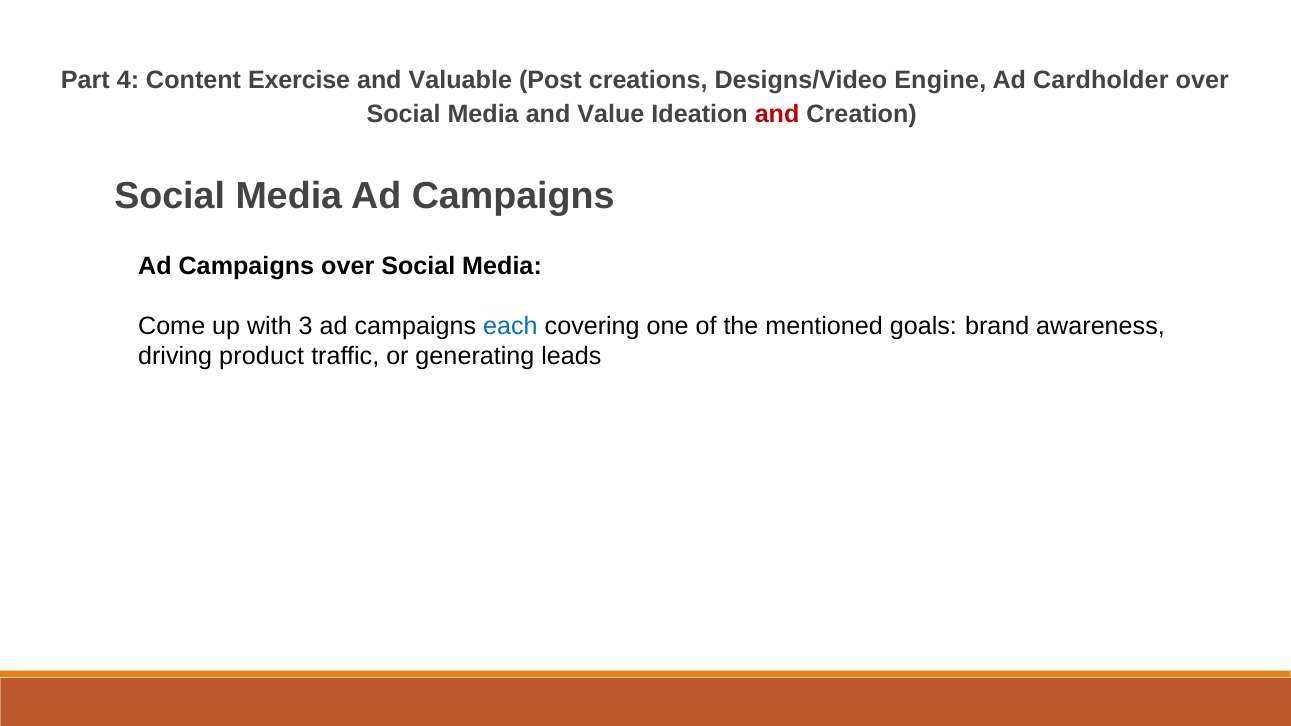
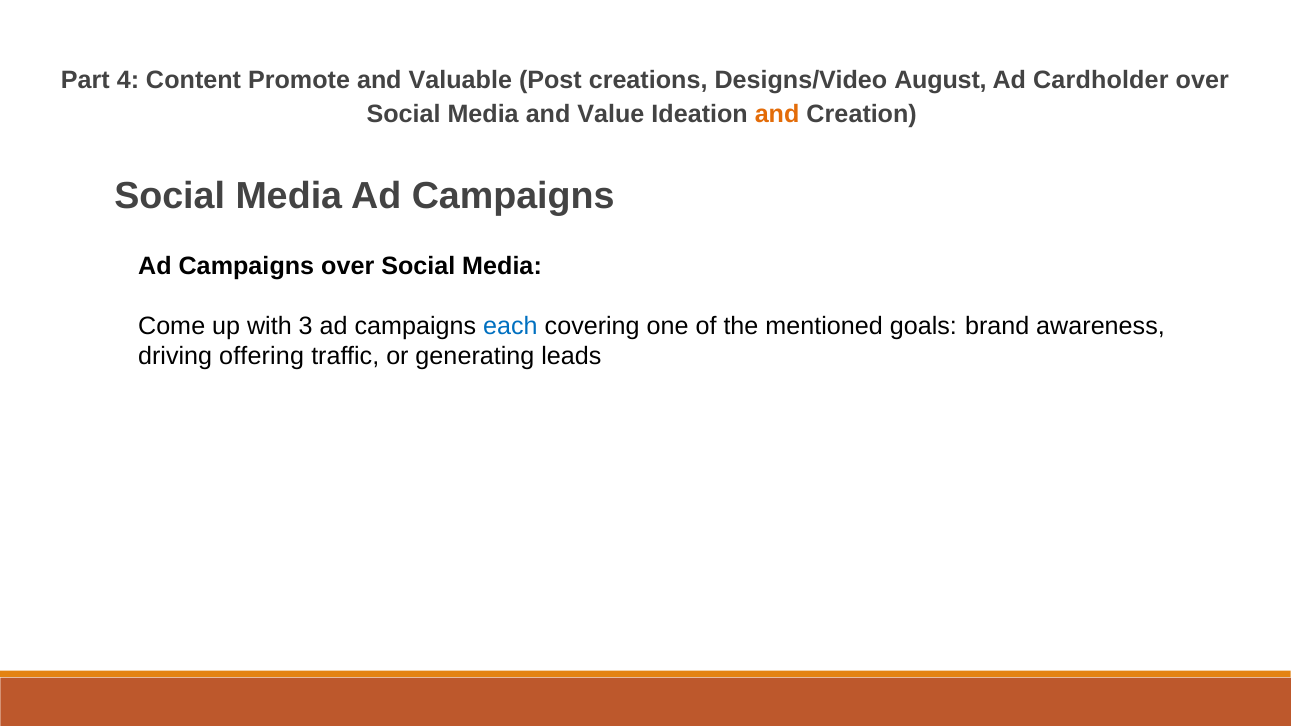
Exercise: Exercise -> Promote (299, 80)
Engine: Engine -> August (940, 80)
and colour: red -> orange (777, 114)
product: product -> offering (262, 357)
